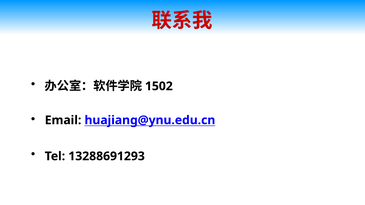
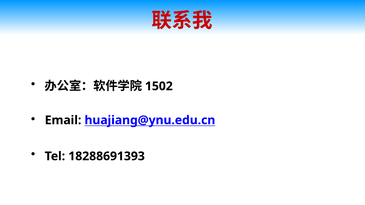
13288691293: 13288691293 -> 18288691393 (107, 156)
